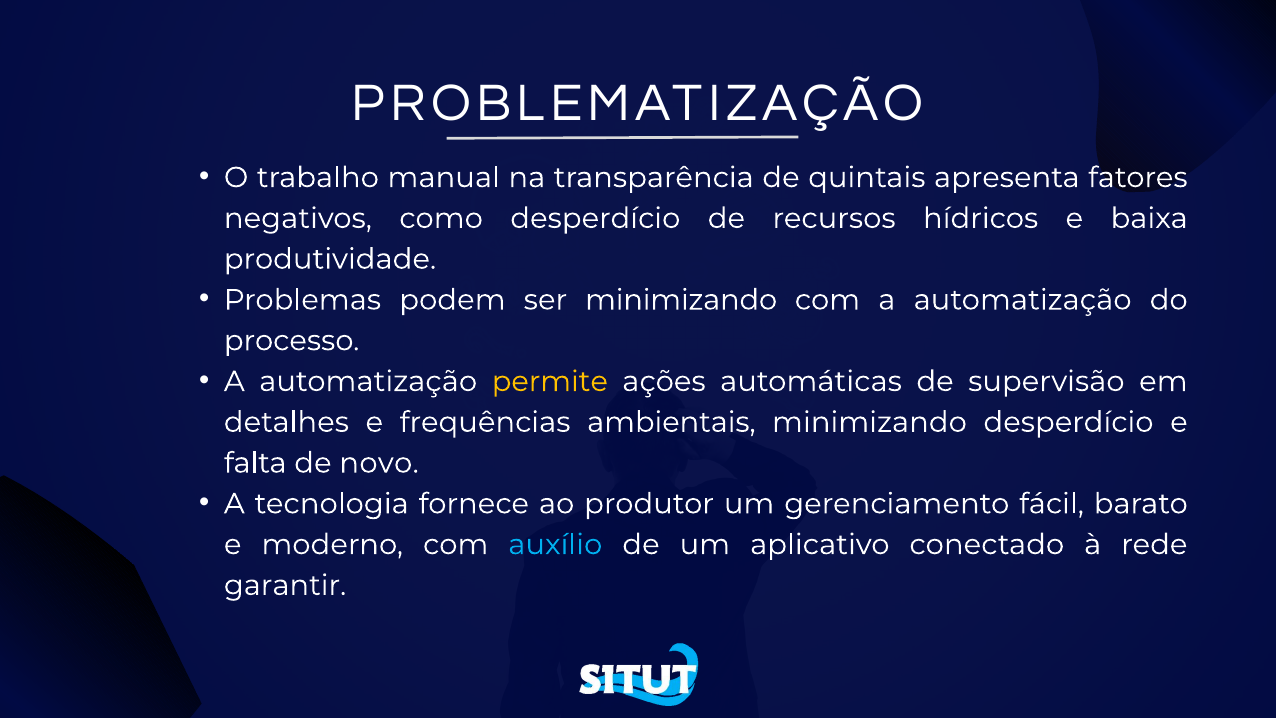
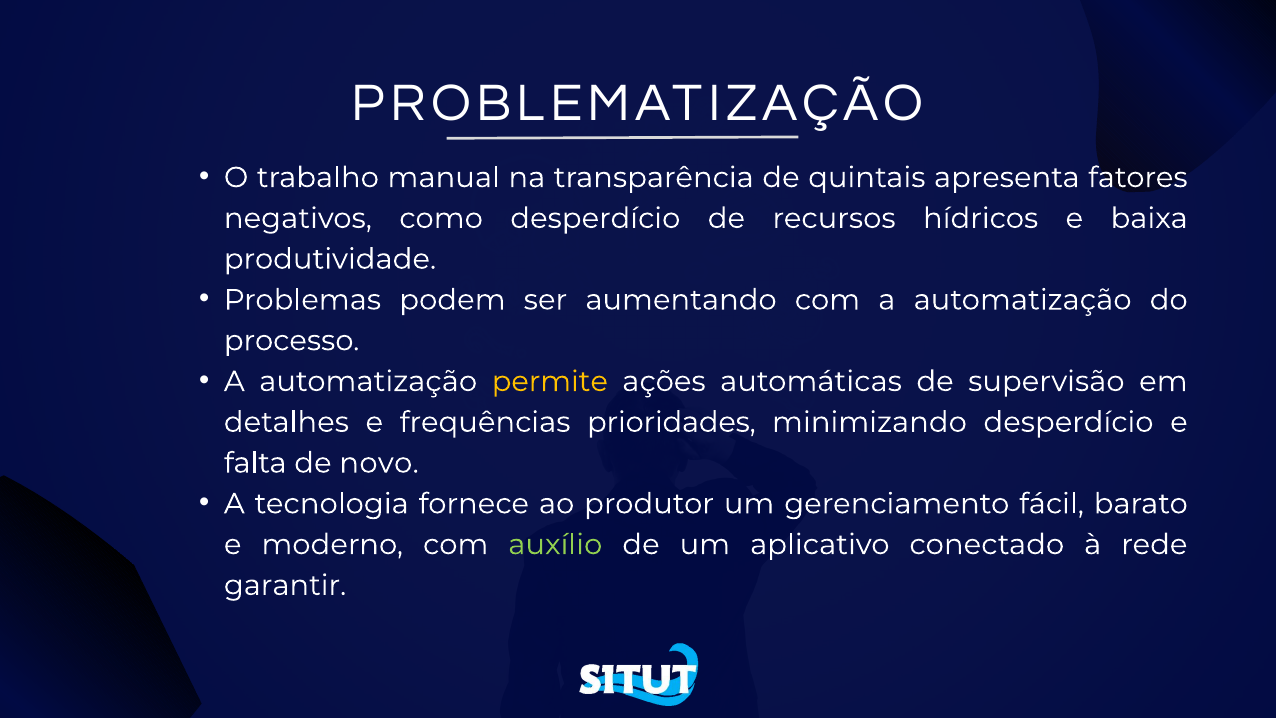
ser minimizando: minimizando -> aumentando (681, 300)
ambientais: ambientais -> prioridades (671, 422)
auxílio colour: light blue -> light green (555, 544)
